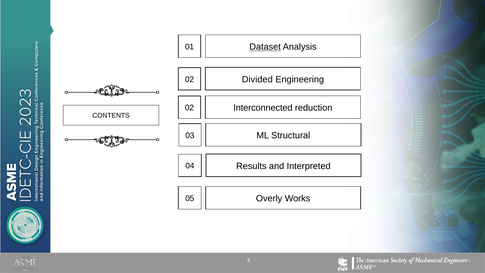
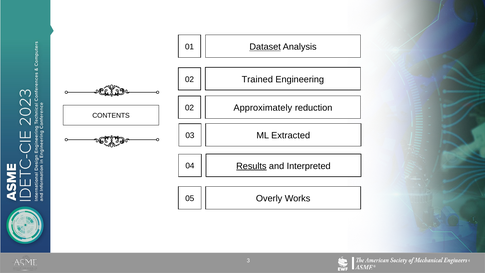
Divided: Divided -> Trained (257, 79)
Interconnected: Interconnected -> Approximately (263, 108)
Structural: Structural -> Extracted (291, 135)
Results underline: none -> present (251, 166)
